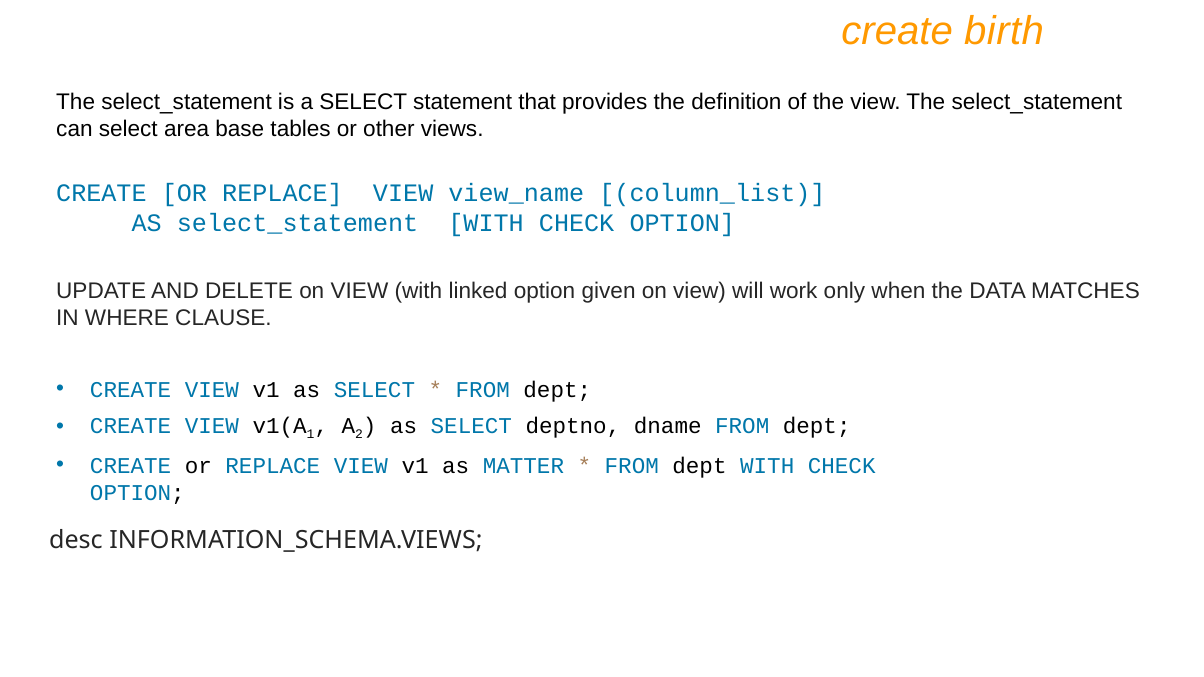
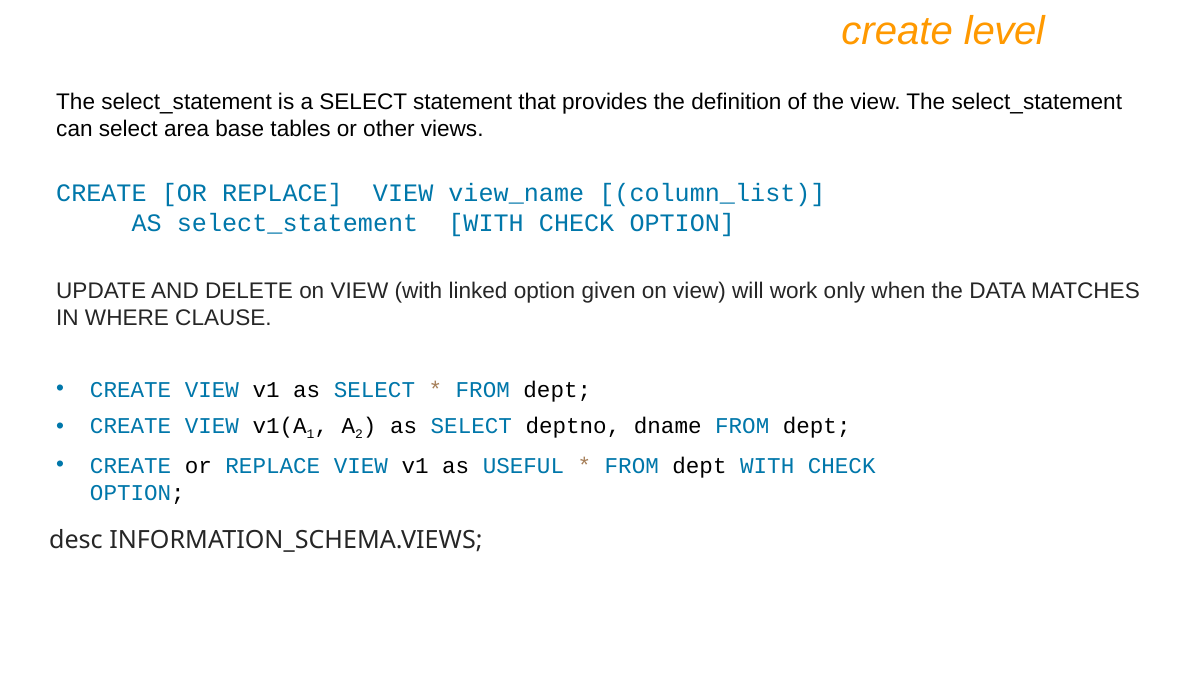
birth: birth -> level (1004, 31)
MATTER: MATTER -> USEFUL (523, 466)
